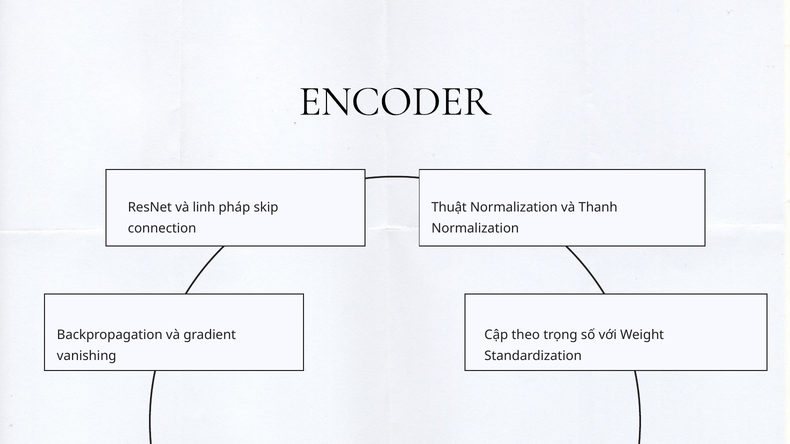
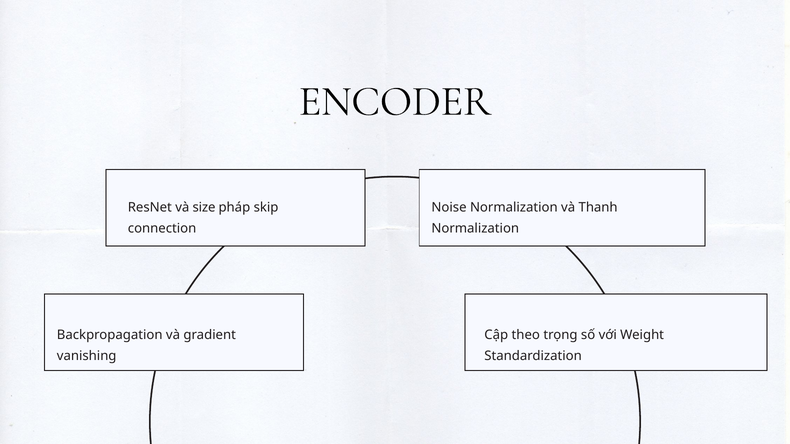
linh: linh -> size (204, 207)
Thuật: Thuật -> Noise (449, 207)
